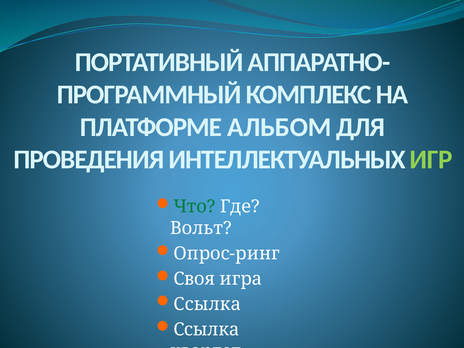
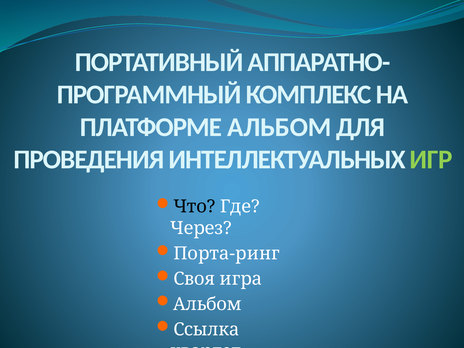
Что colour: green -> black (194, 207)
Вольт: Вольт -> Через (201, 228)
Опрос-ринг: Опрос-ринг -> Порта-ринг (227, 254)
Ссылка: Ссылка -> Альбом (207, 304)
